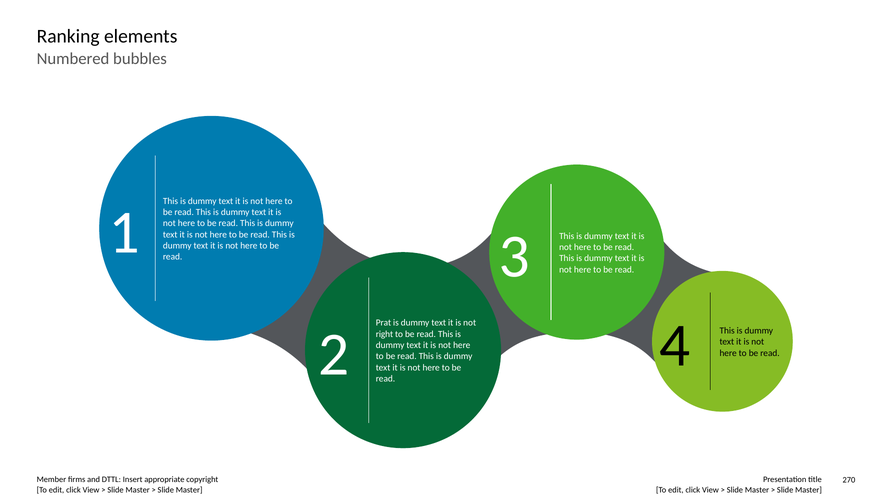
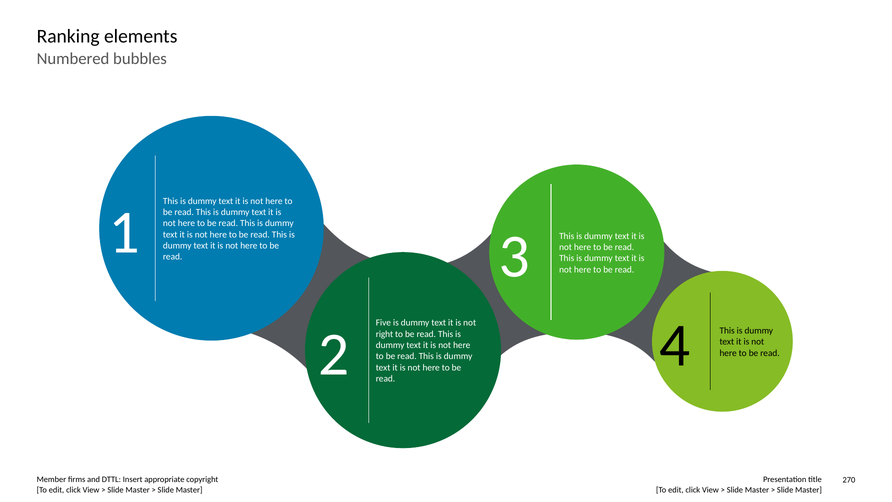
Prat: Prat -> Five (383, 323)
